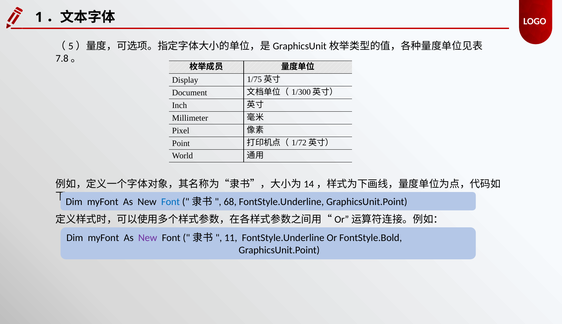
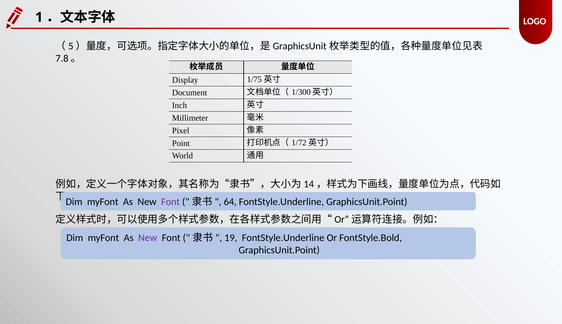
Font colour: blue -> purple (171, 202)
68: 68 -> 64 (230, 202)
11: 11 -> 19 (231, 238)
